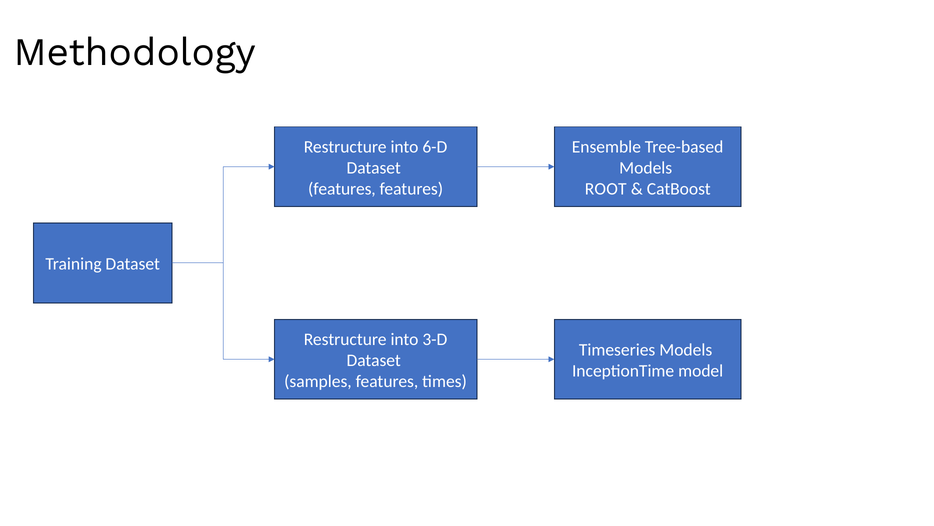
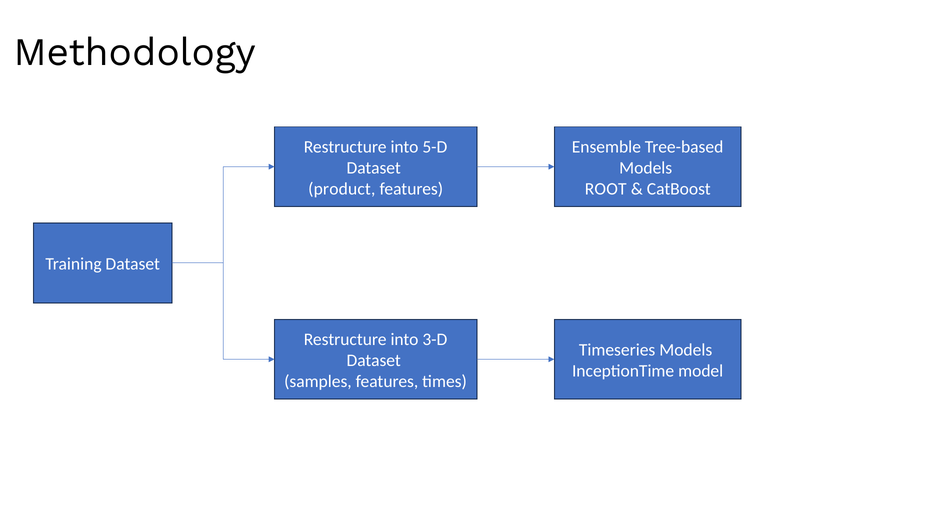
6-D: 6-D -> 5-D (435, 147)
features: features -> product (342, 189)
